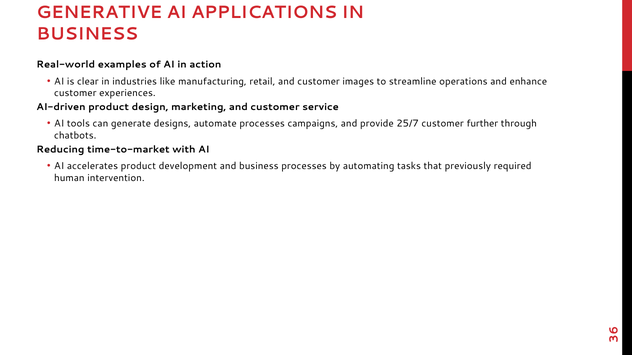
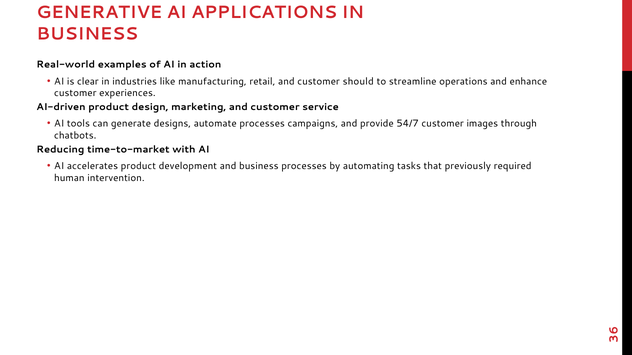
images: images -> should (358, 81)
25/7: 25/7 -> 54/7 (408, 124)
further: further -> images (482, 124)
